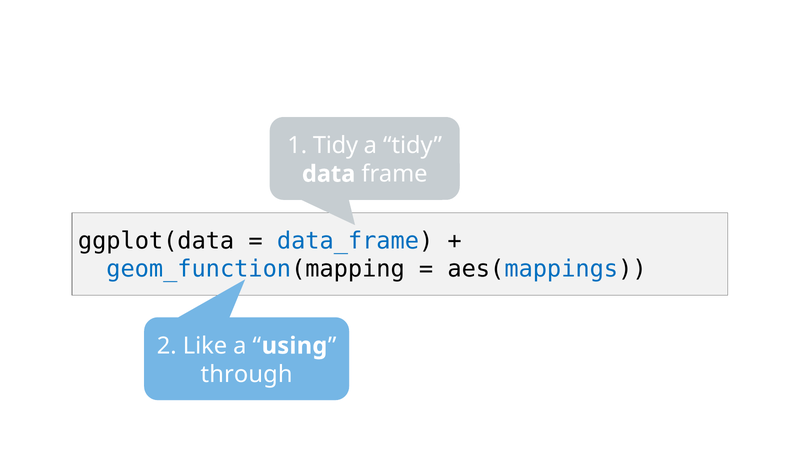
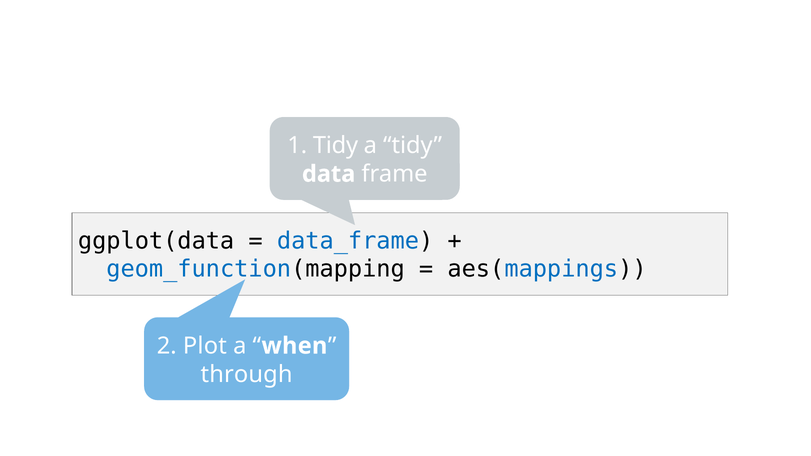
Like: Like -> Plot (205, 346)
using: using -> when (294, 346)
